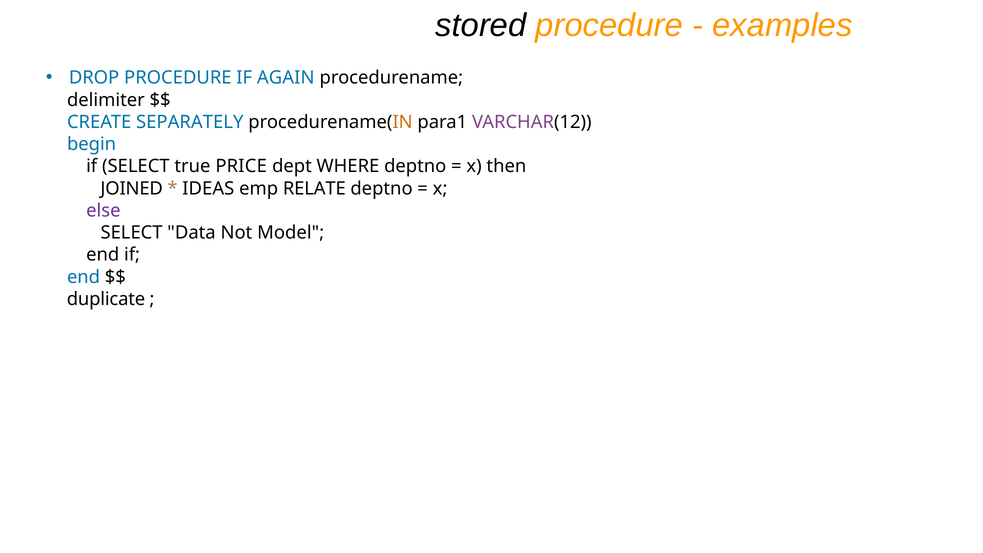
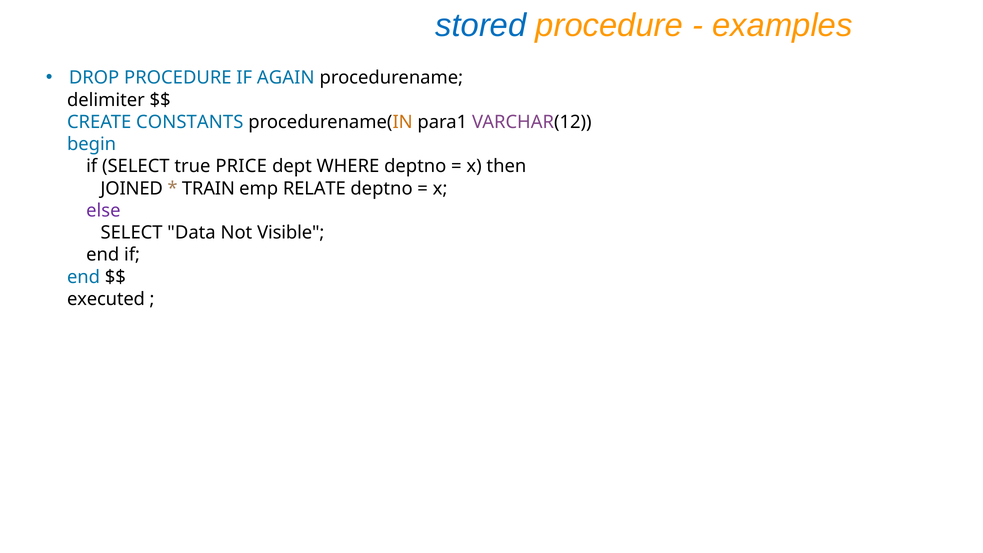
stored colour: black -> blue (481, 26)
SEPARATELY: SEPARATELY -> CONSTANTS (190, 122)
IDEAS: IDEAS -> TRAIN (208, 188)
Model: Model -> Visible (291, 233)
duplicate: duplicate -> executed (106, 299)
